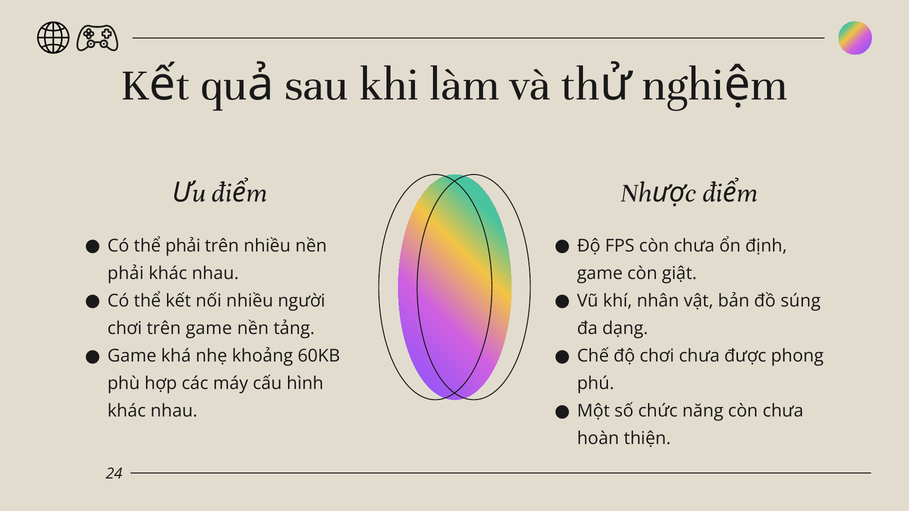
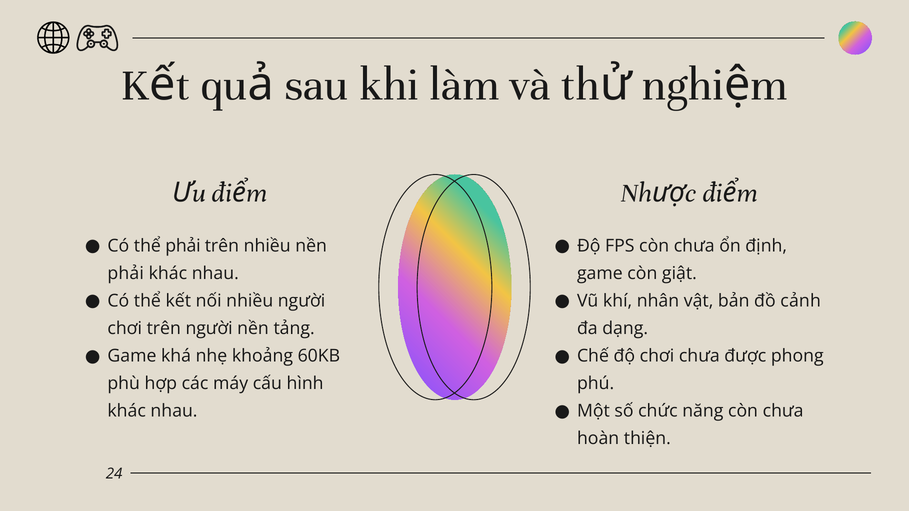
súng: súng -> cảnh (801, 301)
trên game: game -> người (209, 329)
